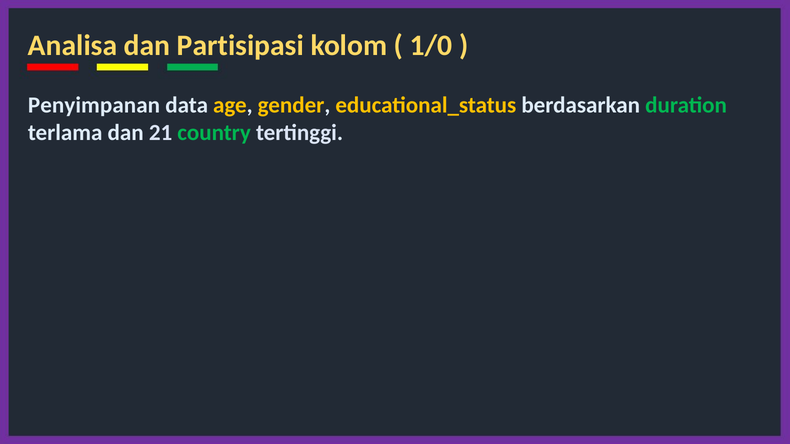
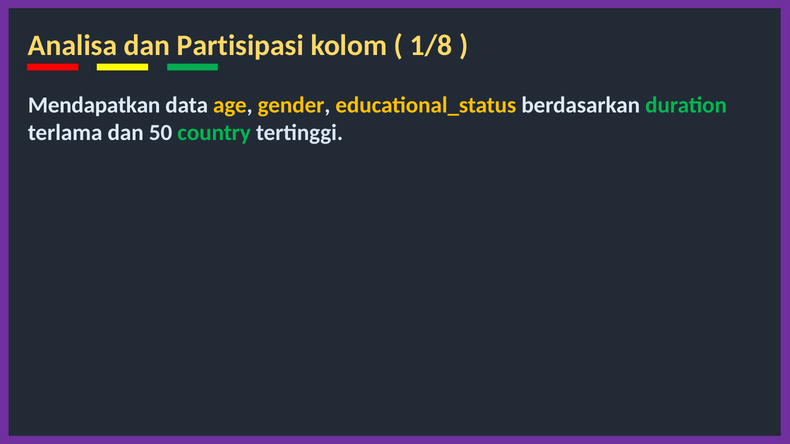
1/0: 1/0 -> 1/8 (431, 46)
Penyimpanan: Penyimpanan -> Mendapatkan (94, 105)
21: 21 -> 50 (161, 133)
